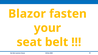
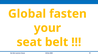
Blazor: Blazor -> Global (27, 14)
